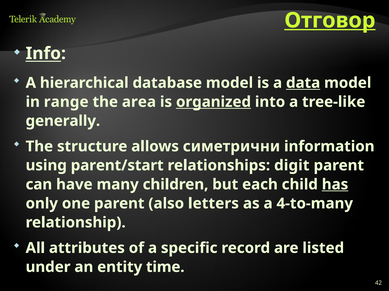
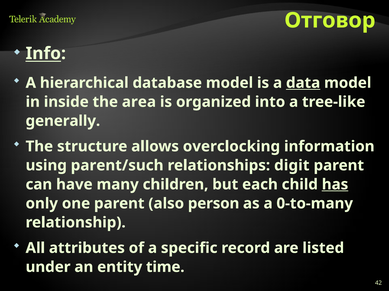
Отговор underline: present -> none (330, 20)
range: range -> inside (66, 102)
organized underline: present -> none (214, 102)
симетрични: симетрични -> overclocking (231, 147)
parent/start: parent/start -> parent/such (117, 166)
letters: letters -> person (214, 204)
4-to-many: 4-to-many -> 0-to-many (315, 204)
